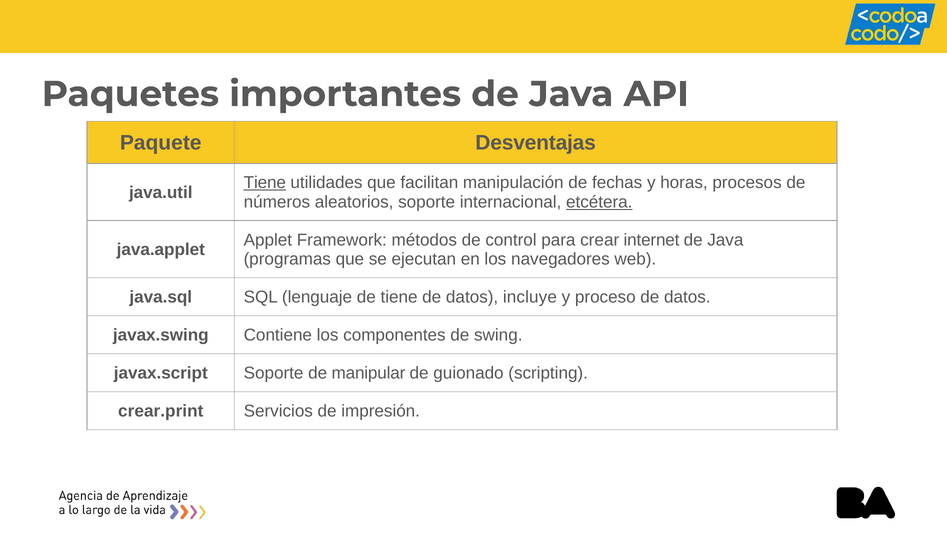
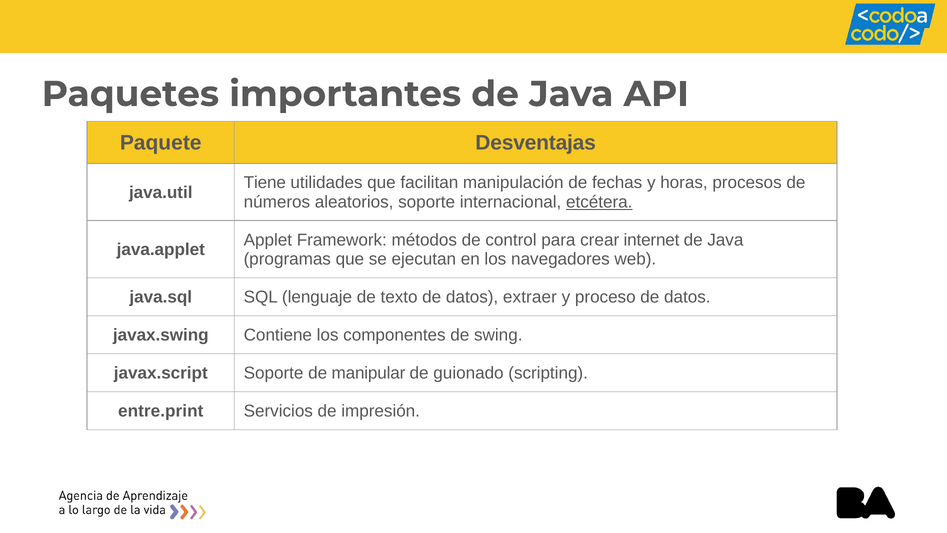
Tiene underline: present -> none (265, 183)
de tiene: tiene -> texto (399, 297)
incluye: incluye -> extraer (530, 297)
crear.print: crear.print -> entre.print (161, 411)
